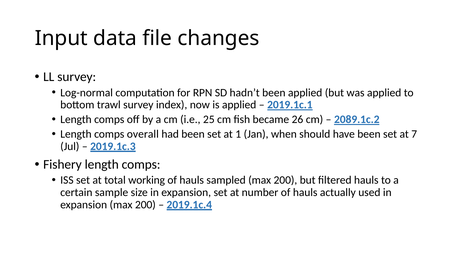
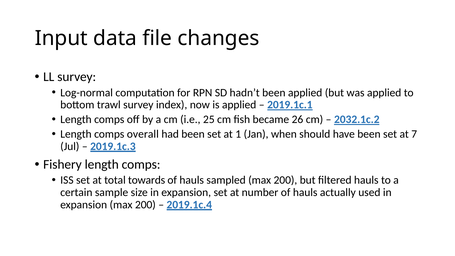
2089.1c.2: 2089.1c.2 -> 2032.1c.2 (357, 120)
working: working -> towards (147, 180)
